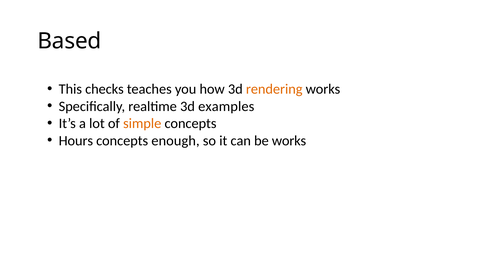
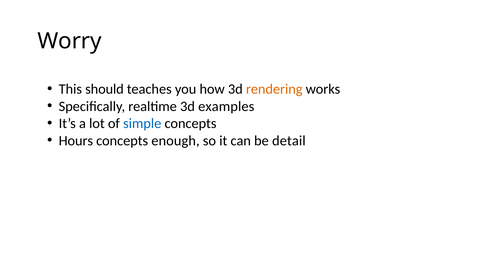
Based: Based -> Worry (69, 41)
checks: checks -> should (104, 89)
simple colour: orange -> blue (142, 124)
be works: works -> detail (289, 141)
